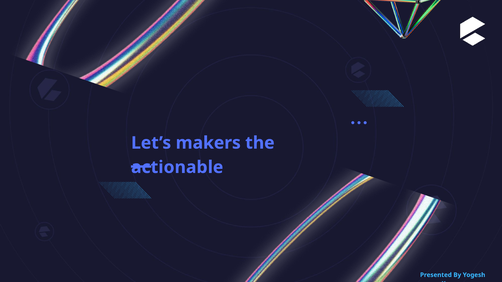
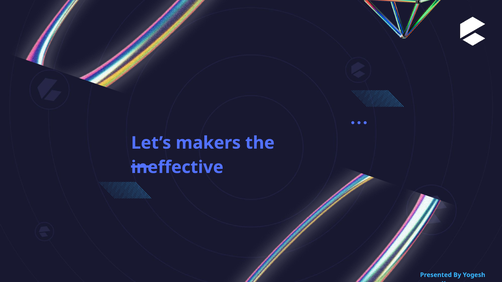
actionable: actionable -> ineffective (177, 167)
